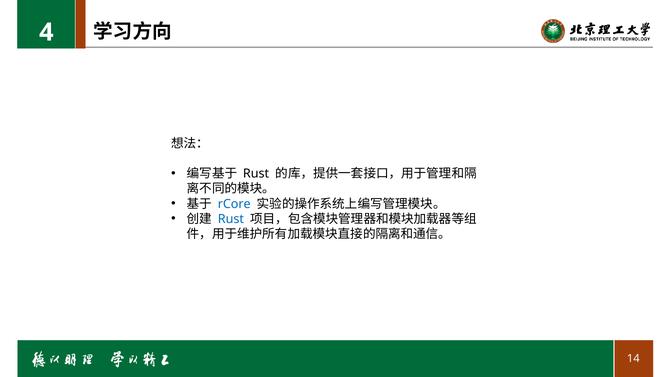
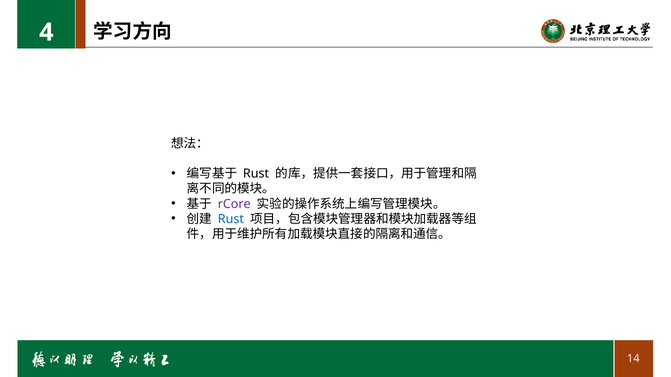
rCore colour: blue -> purple (234, 204)
